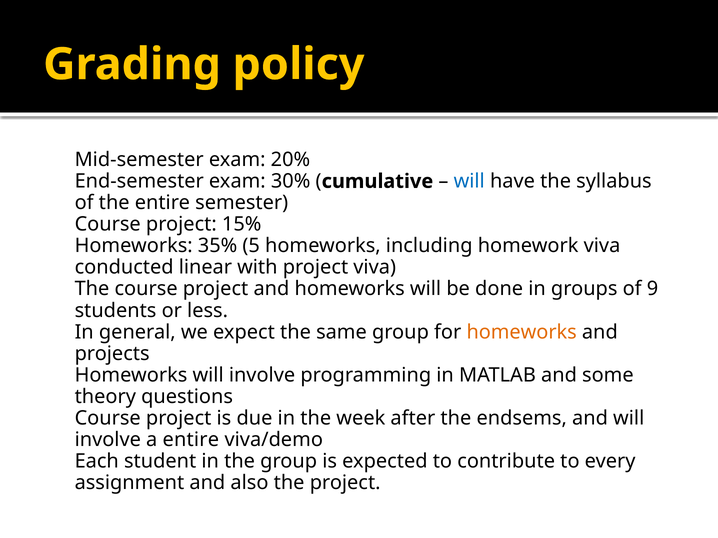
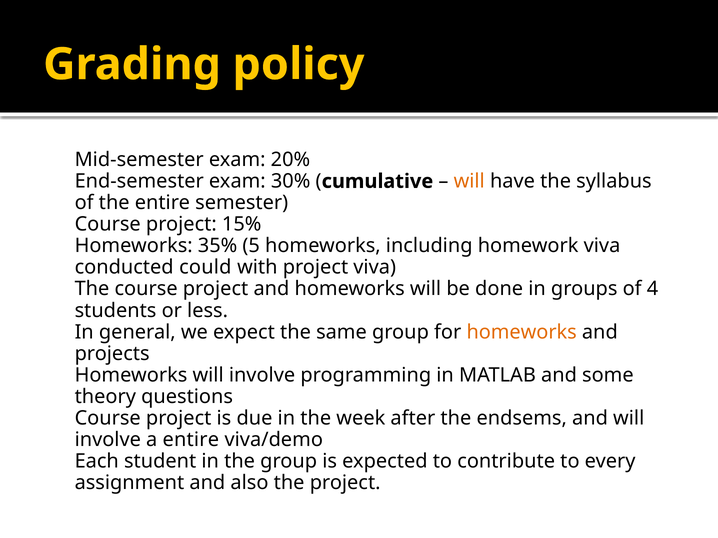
will colour: blue -> orange (469, 181)
linear: linear -> could (205, 268)
9: 9 -> 4 (653, 289)
